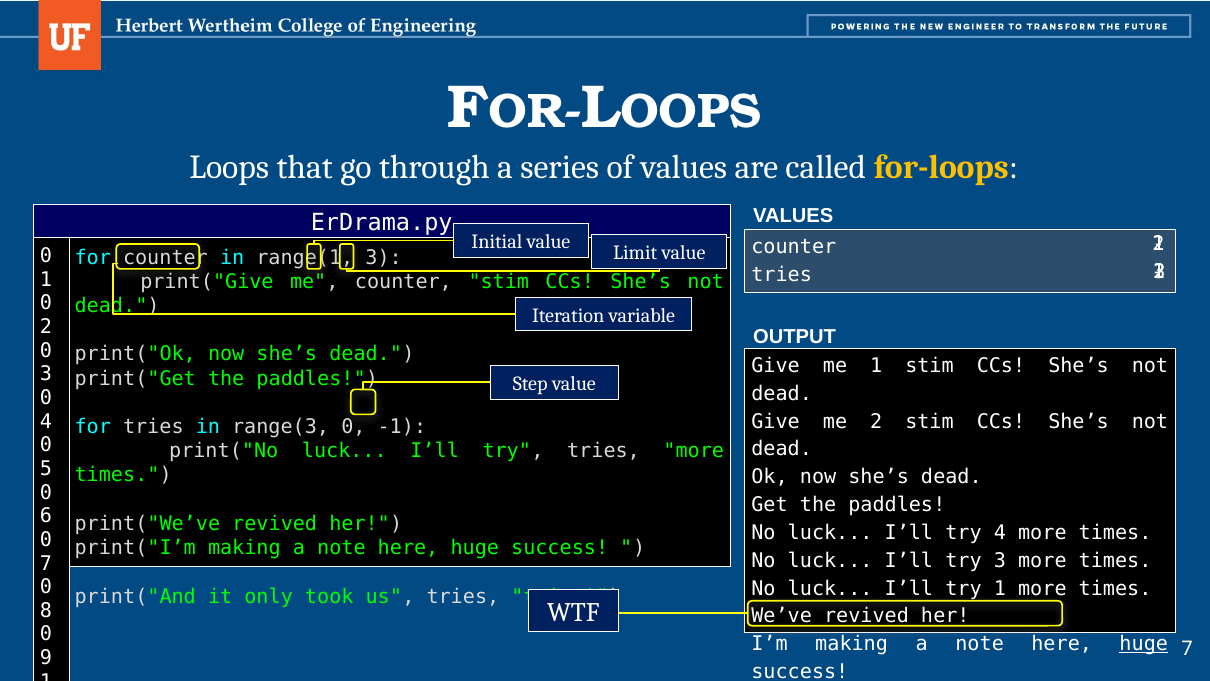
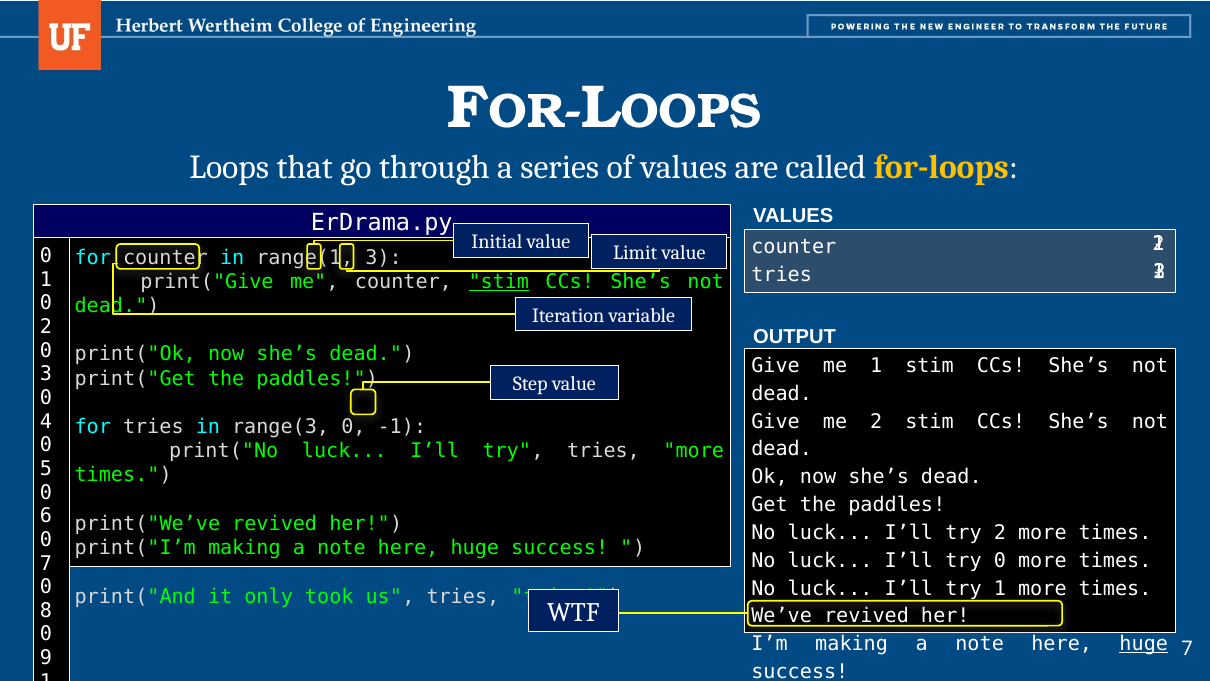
stim underline: none -> present (499, 281)
try 4: 4 -> 2 (1000, 533)
try 3: 3 -> 0 (1000, 560)
